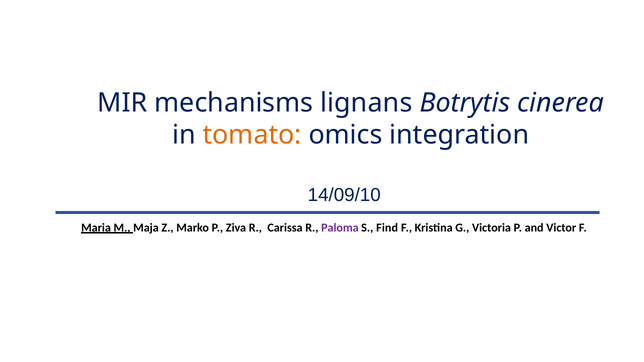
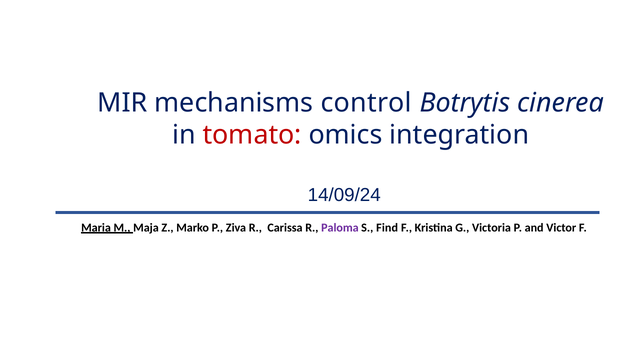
lignans: lignans -> control (366, 103)
tomato colour: orange -> red (252, 135)
14/09/10: 14/09/10 -> 14/09/24 (344, 195)
